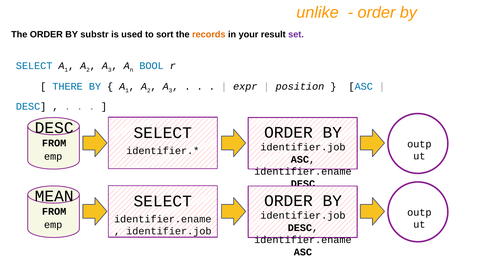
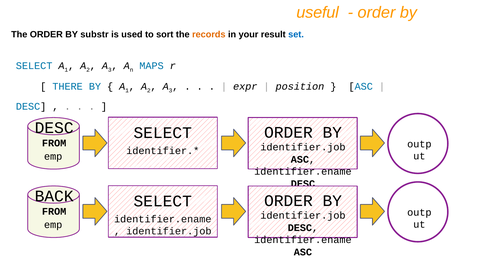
unlike: unlike -> useful (318, 13)
set colour: purple -> blue (296, 35)
BOOL: BOOL -> MAPS (152, 66)
MEAN: MEAN -> BACK (54, 196)
